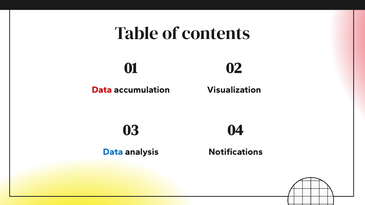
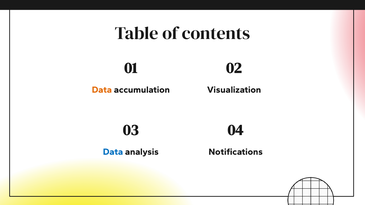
Data colour: red -> orange (102, 90)
